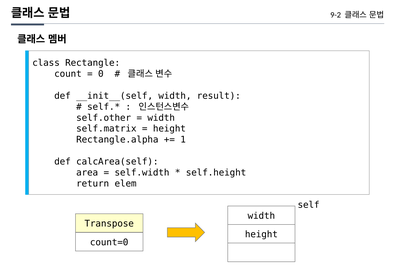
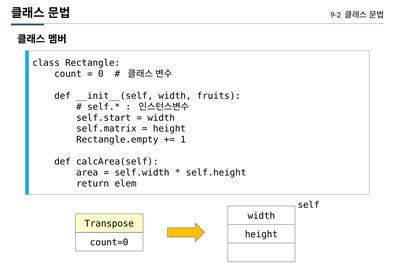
result: result -> fruits (219, 96)
self.other: self.other -> self.start (104, 118)
Rectangle.alpha: Rectangle.alpha -> Rectangle.empty (117, 139)
